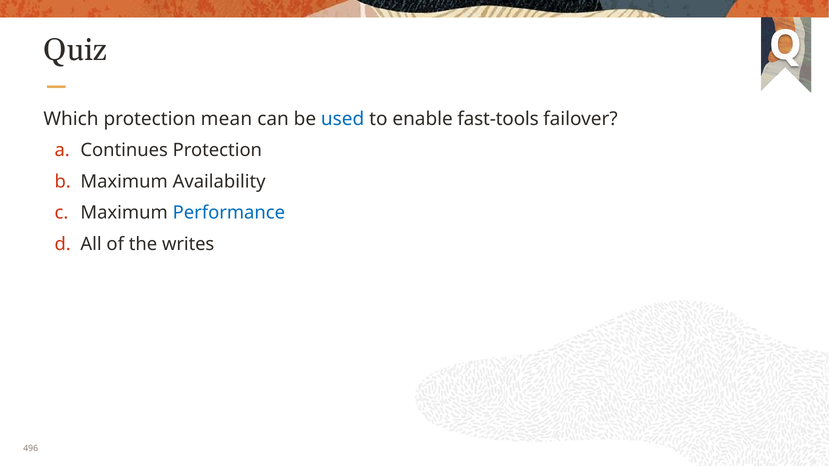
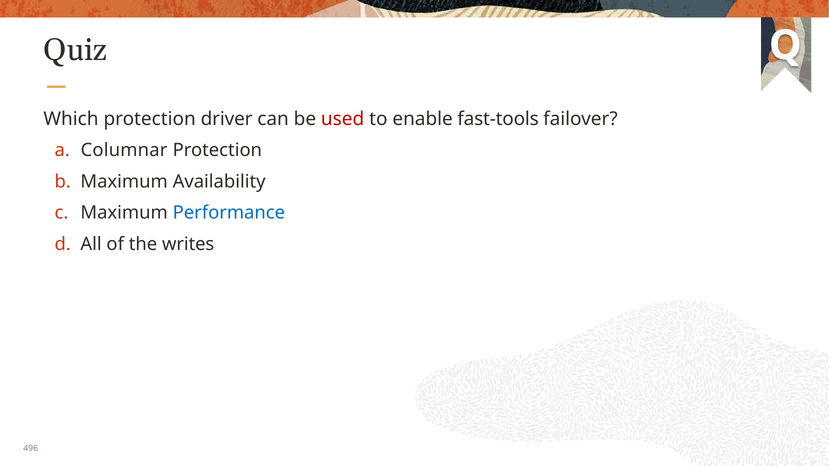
mean: mean -> driver (227, 119)
used colour: blue -> red (343, 119)
Continues: Continues -> Columnar (124, 150)
